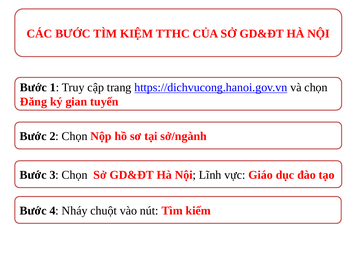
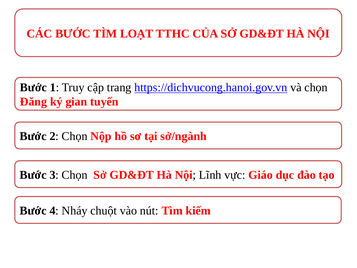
KIỆM: KIỆM -> LOẠT (137, 34)
